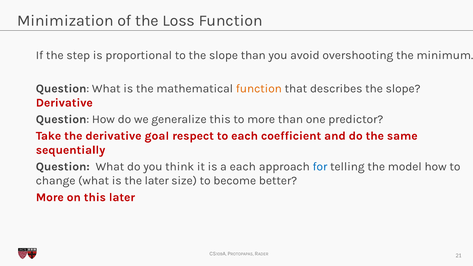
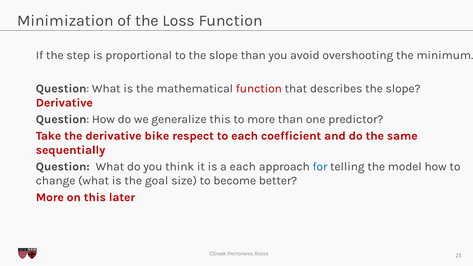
function colour: orange -> red (259, 88)
goal: goal -> bike (157, 136)
the later: later -> goal (157, 181)
